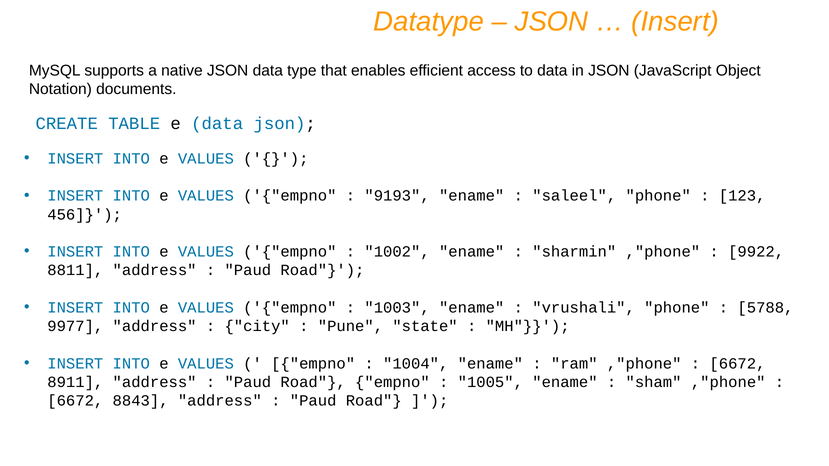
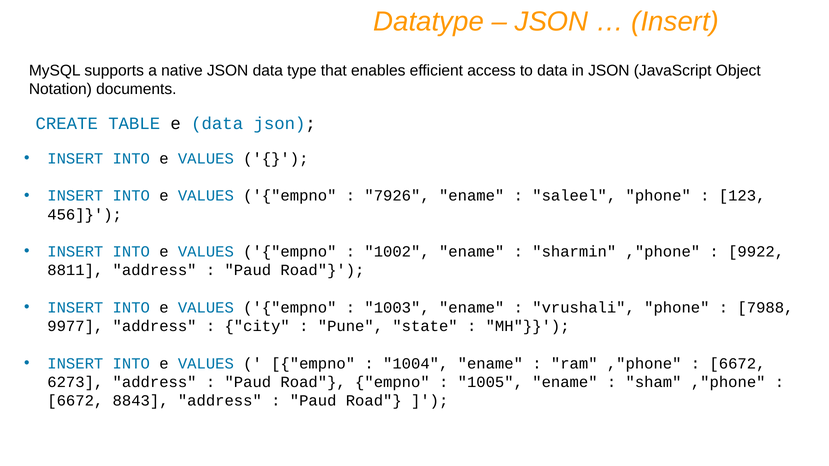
9193: 9193 -> 7926 (397, 196)
5788: 5788 -> 7988 (765, 308)
8911: 8911 -> 6273 (75, 382)
